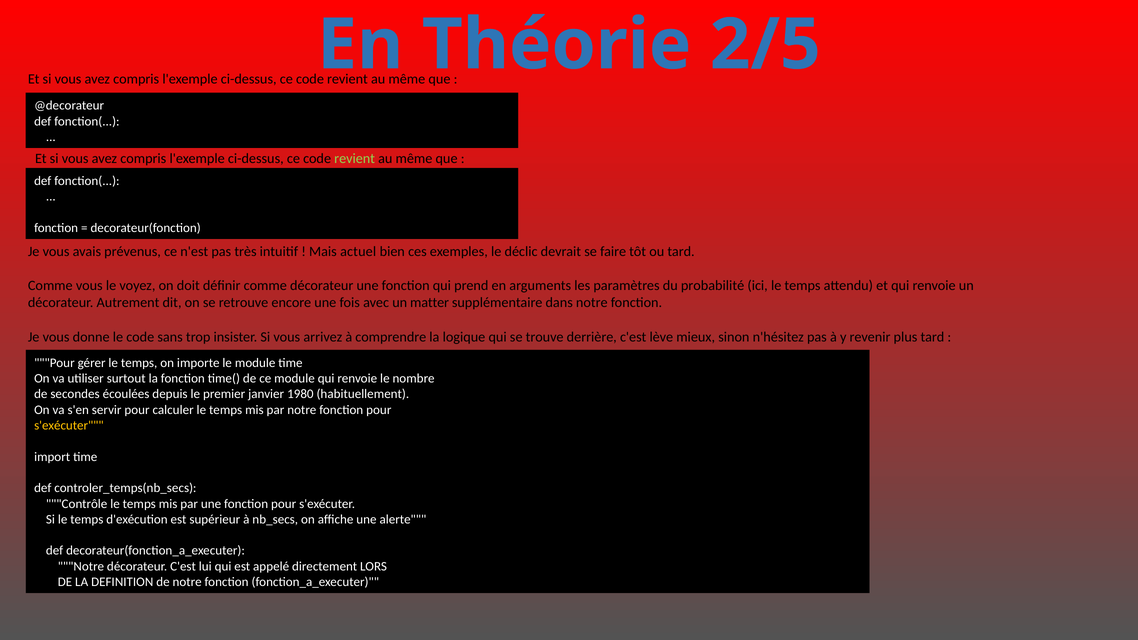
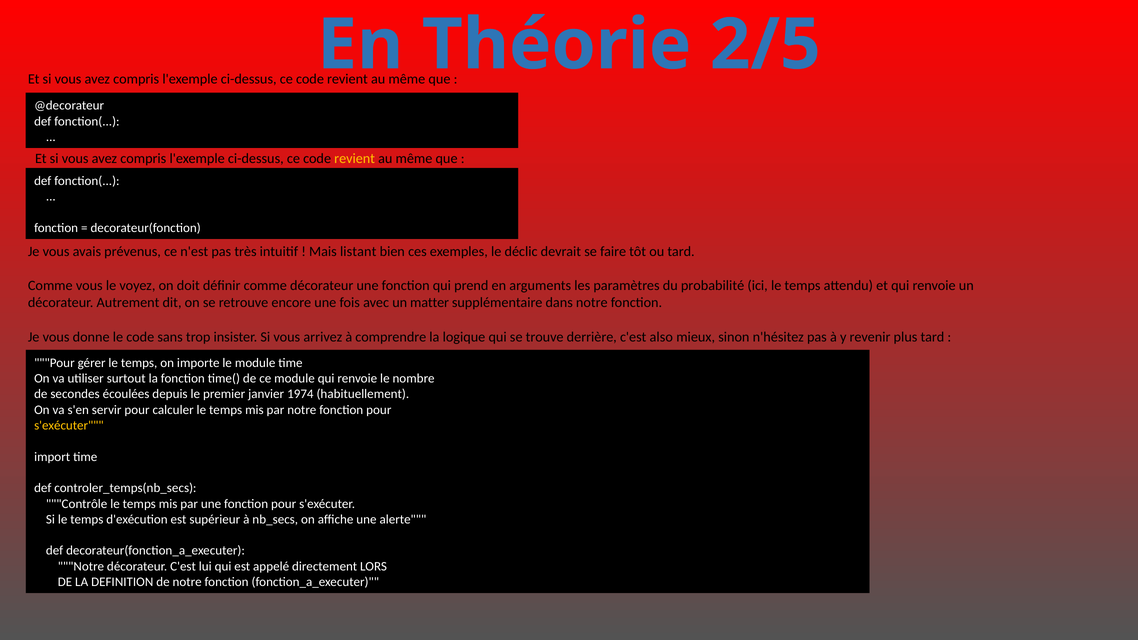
revient colour: light green -> yellow (355, 159)
actuel: actuel -> listant (358, 252)
lève: lève -> also (661, 337)
1980: 1980 -> 1974 (300, 394)
